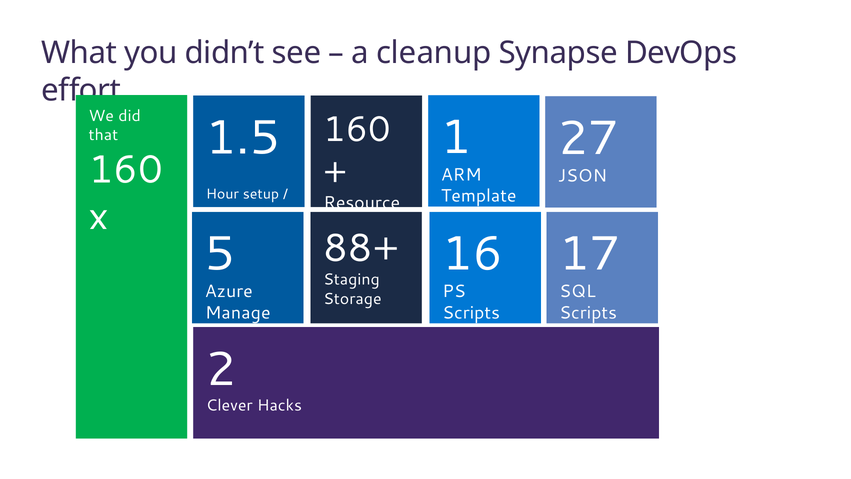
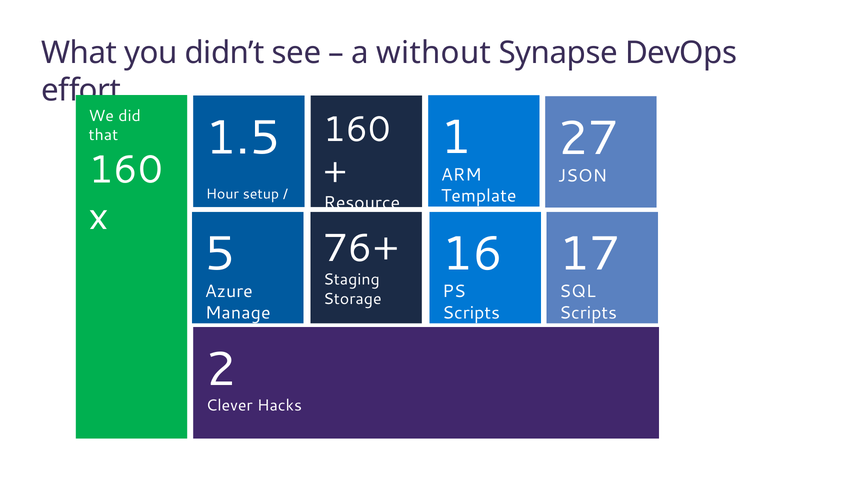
cleanup: cleanup -> without (434, 53)
88+: 88+ -> 76+ (361, 248)
